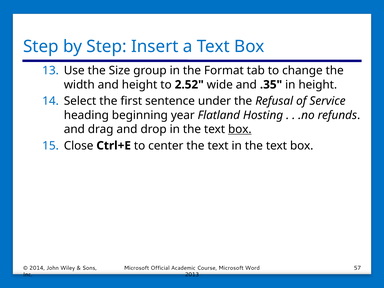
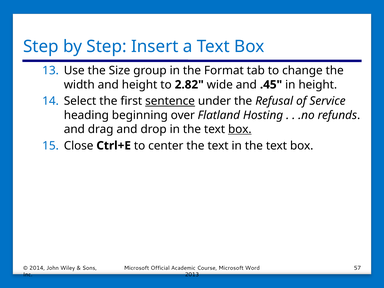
2.52: 2.52 -> 2.82 (189, 85)
.35: .35 -> .45 (271, 85)
sentence underline: none -> present (170, 101)
year: year -> over (183, 115)
